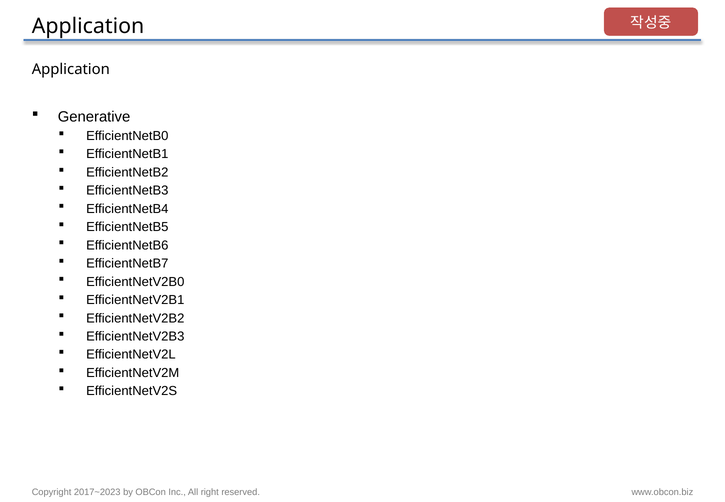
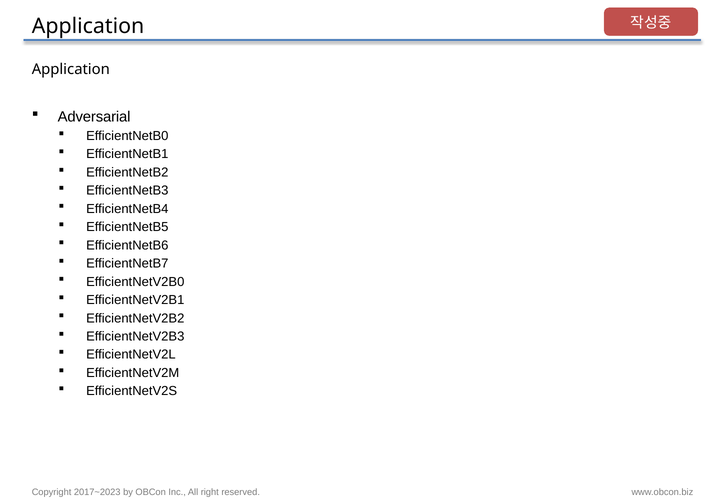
Generative: Generative -> Adversarial (94, 117)
